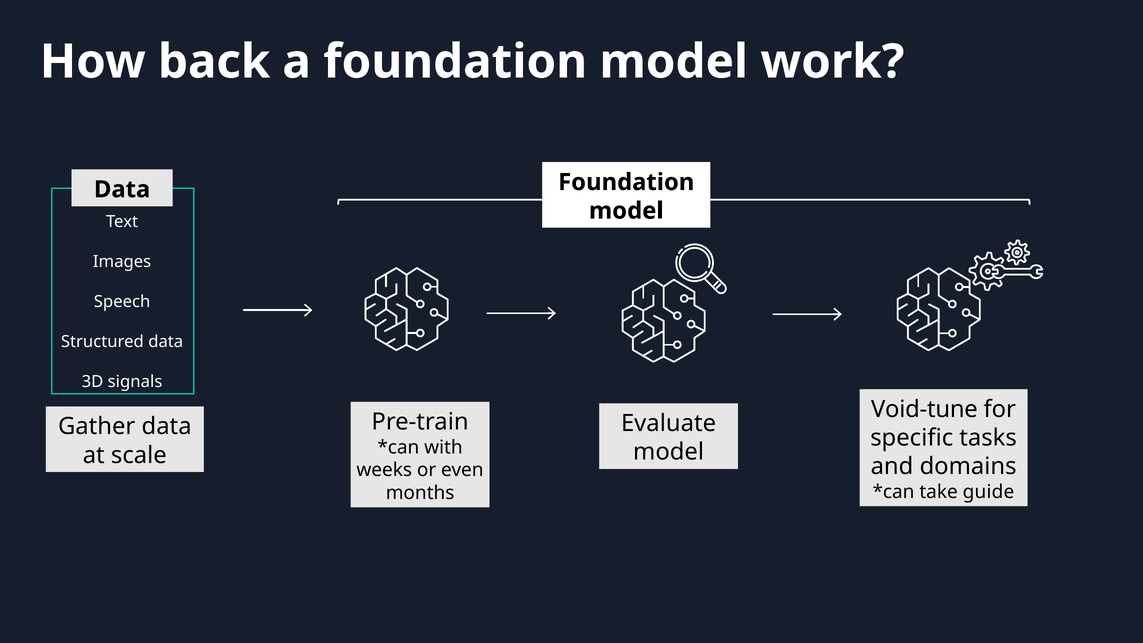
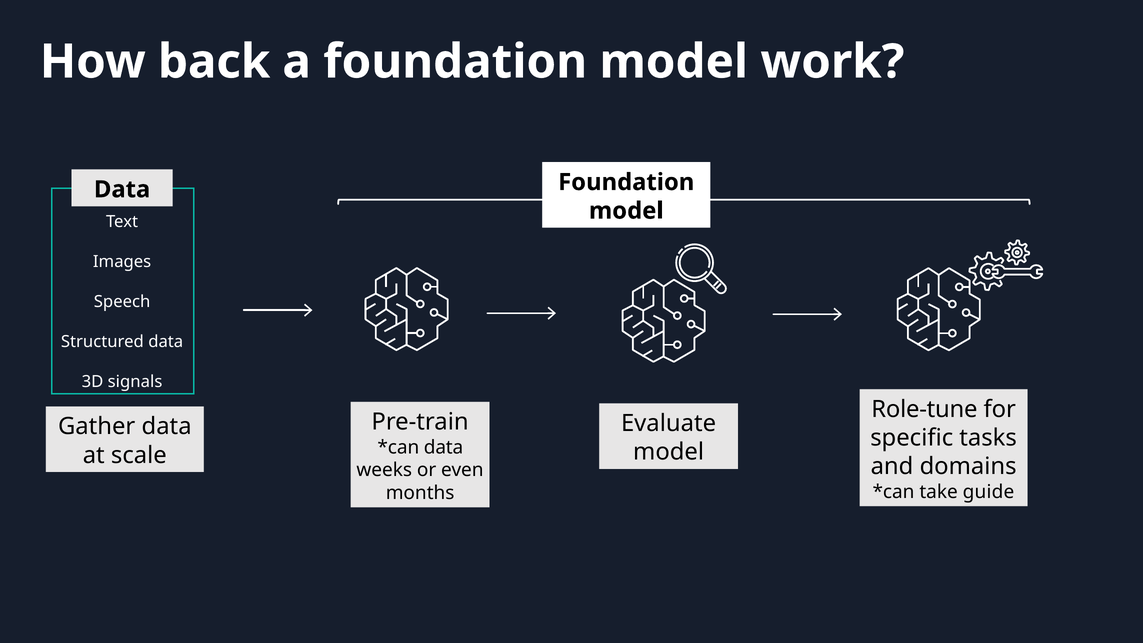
Void-tune: Void-tune -> Role-tune (924, 409)
with: with -> data (444, 447)
